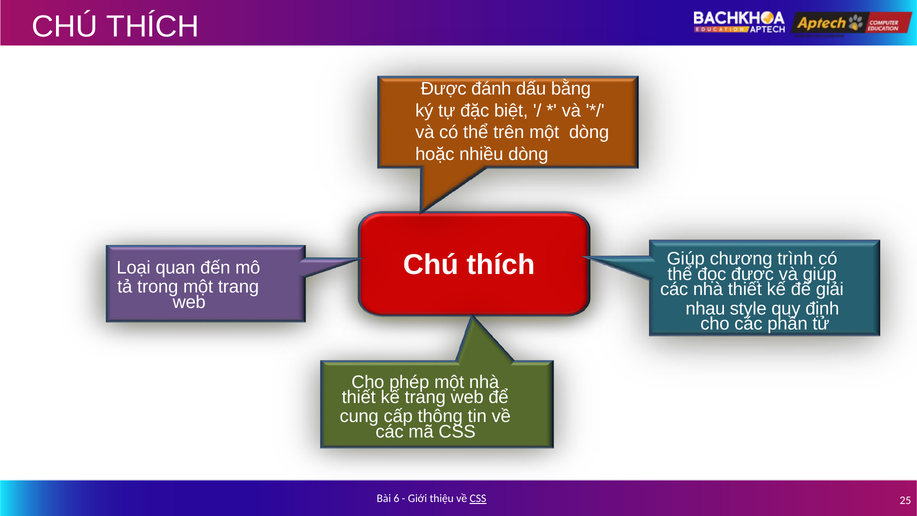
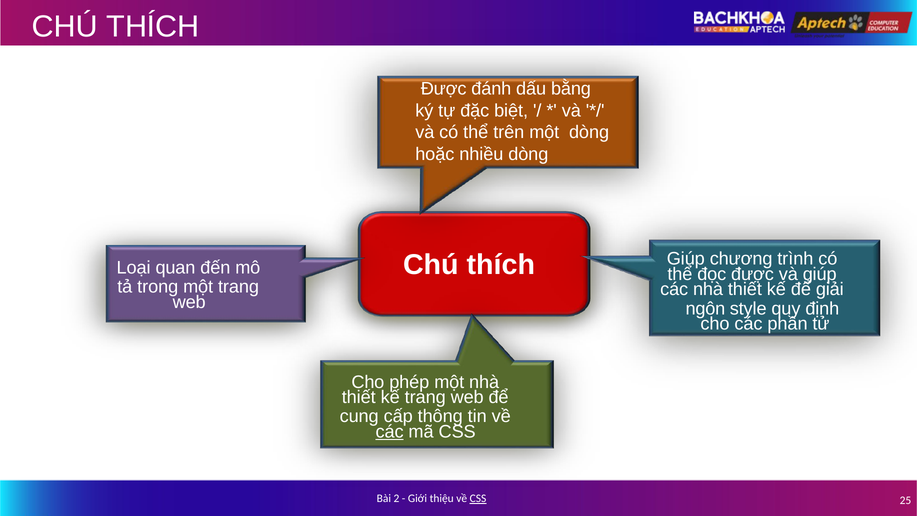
nhau: nhau -> ngôn (705, 308)
các underline: none -> present (390, 432)
6: 6 -> 2 (396, 498)
